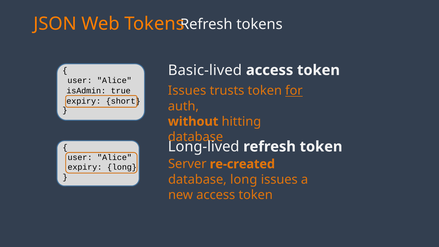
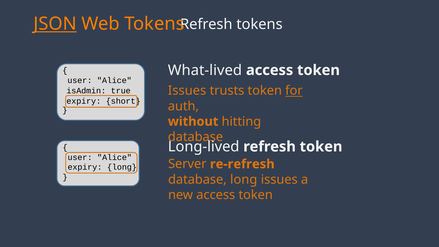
JSON underline: none -> present (55, 24)
Basic-lived: Basic-lived -> What-lived (205, 70)
re-created: re-created -> re-refresh (242, 164)
